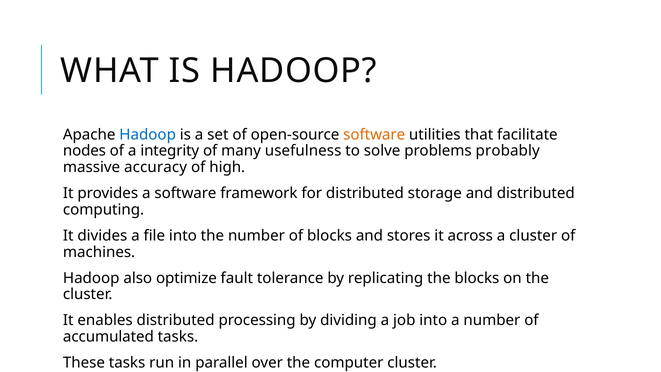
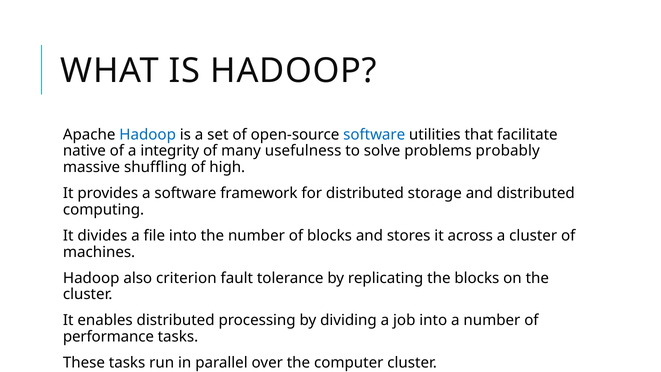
software colour: orange -> blue (374, 134)
nodes: nodes -> native (84, 151)
accuracy: accuracy -> shuffling (156, 167)
optimize: optimize -> criterion (186, 278)
accumulated: accumulated -> performance (108, 337)
